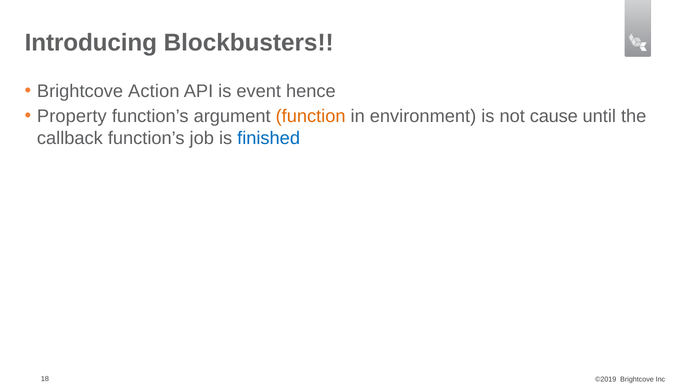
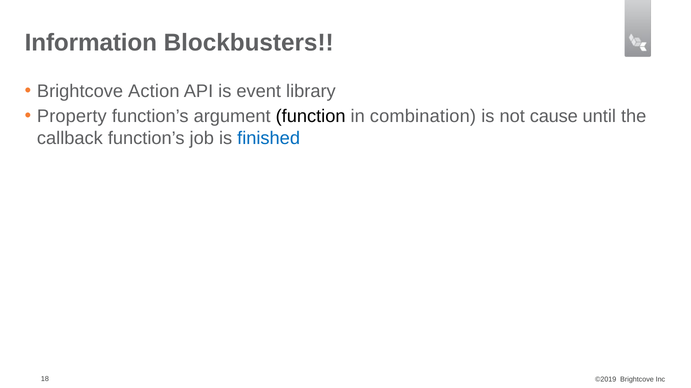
Introducing: Introducing -> Information (91, 43)
hence: hence -> library (311, 92)
function colour: orange -> black (311, 116)
environment: environment -> combination (423, 116)
